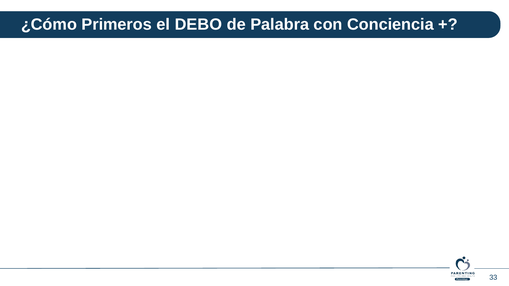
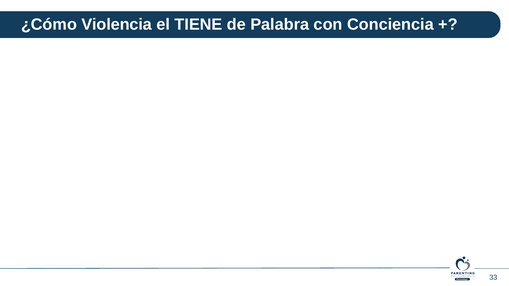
Primeros: Primeros -> Violencia (117, 24)
DEBO: DEBO -> TIENE (198, 24)
